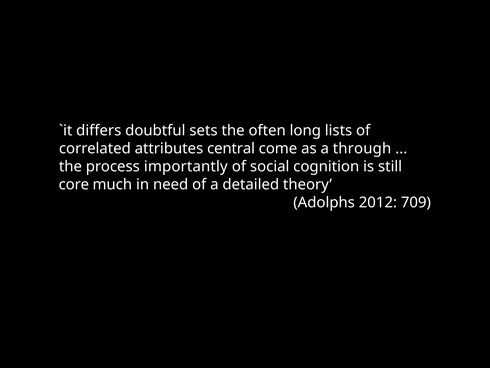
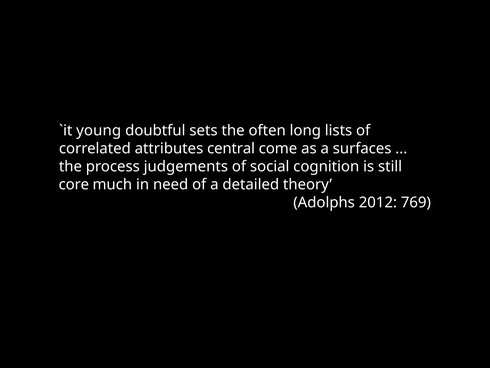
differs: differs -> young (99, 131)
through: through -> surfaces (362, 148)
importantly: importantly -> judgements (186, 166)
709: 709 -> 769 (416, 202)
